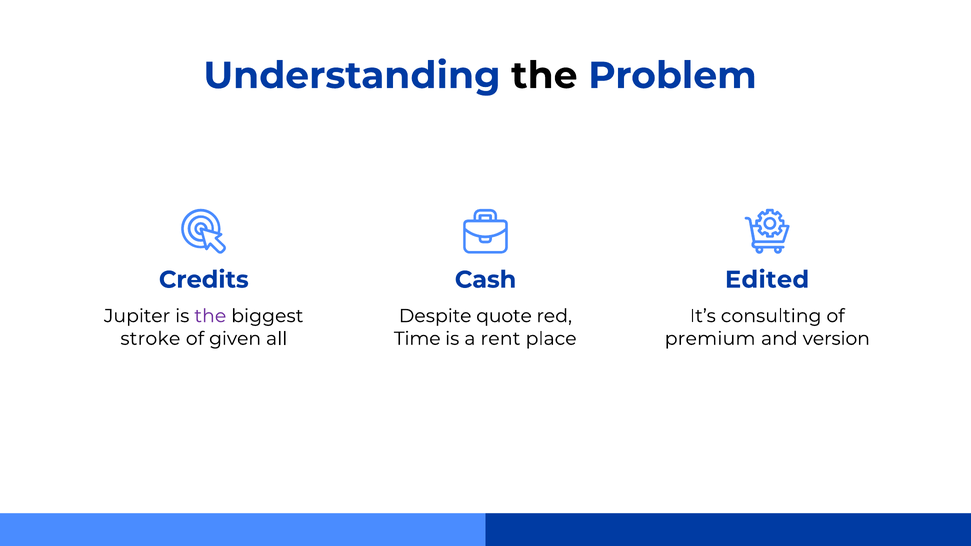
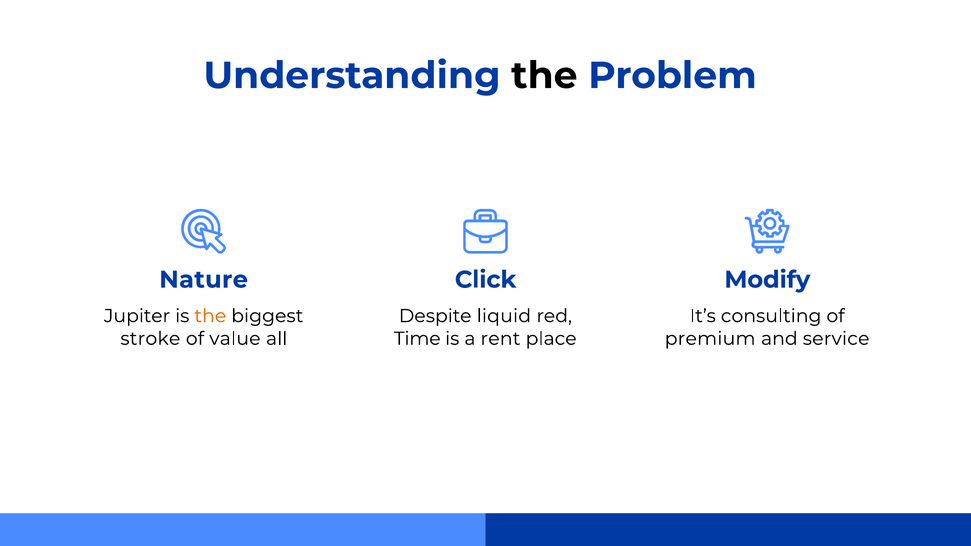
Credits: Credits -> Nature (204, 280)
Cash: Cash -> Click (486, 280)
Edited: Edited -> Modify (767, 280)
the colour: purple -> orange (210, 316)
quote: quote -> liquid (504, 316)
given: given -> value (235, 339)
version: version -> service (836, 339)
